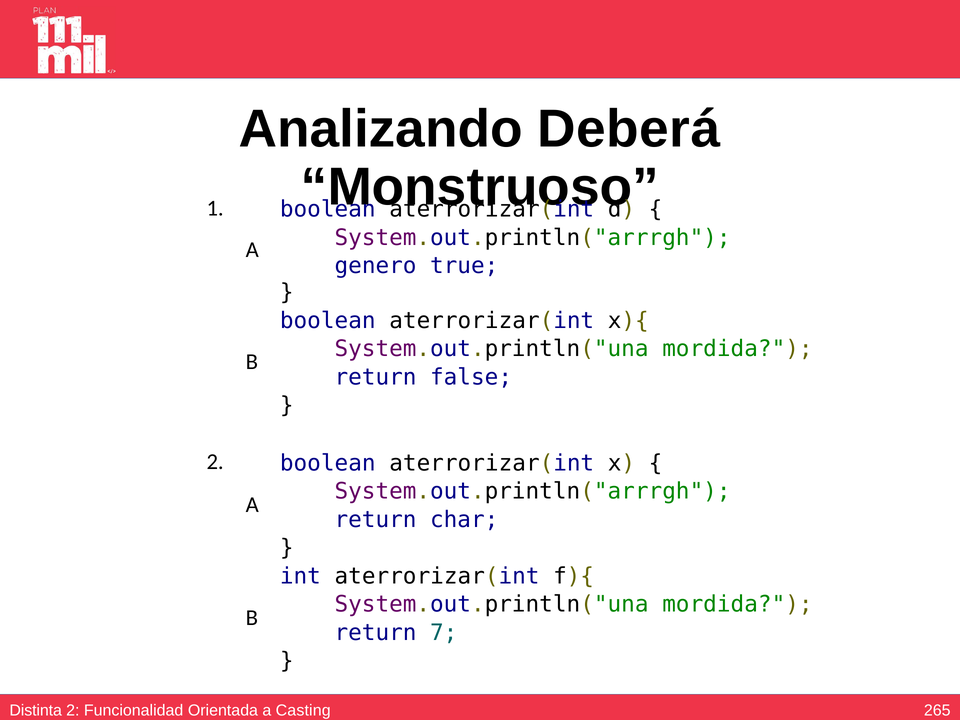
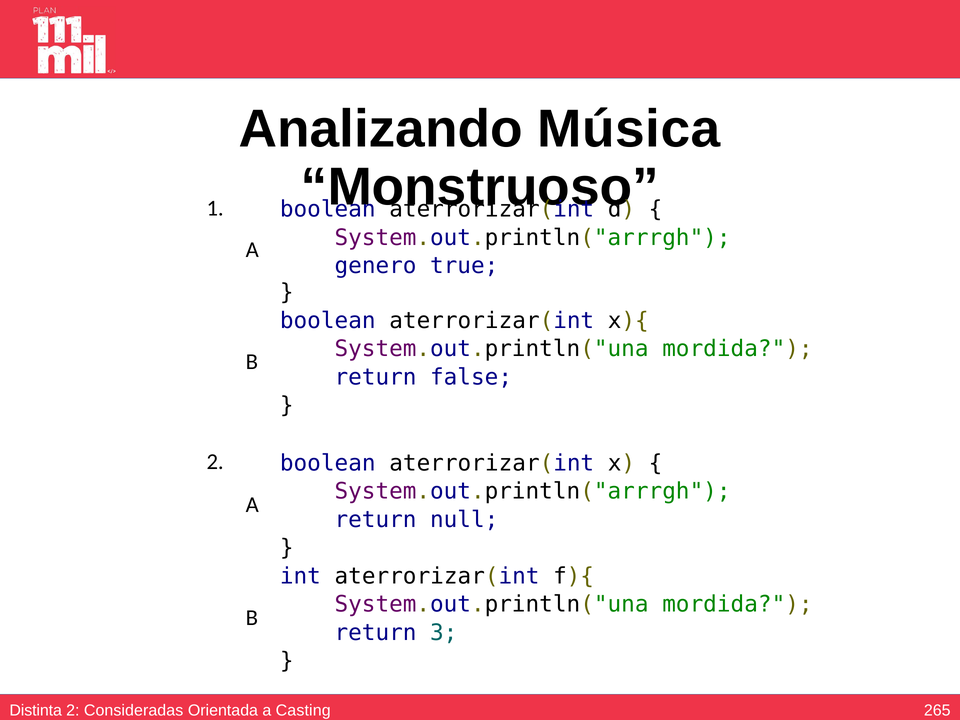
Deberá: Deberá -> Música (629, 129)
char: char -> null (464, 520)
7: 7 -> 3 (444, 633)
Funcionalidad: Funcionalidad -> Consideradas (134, 711)
